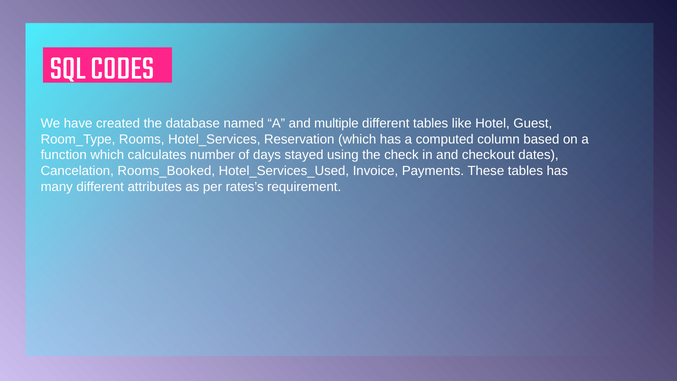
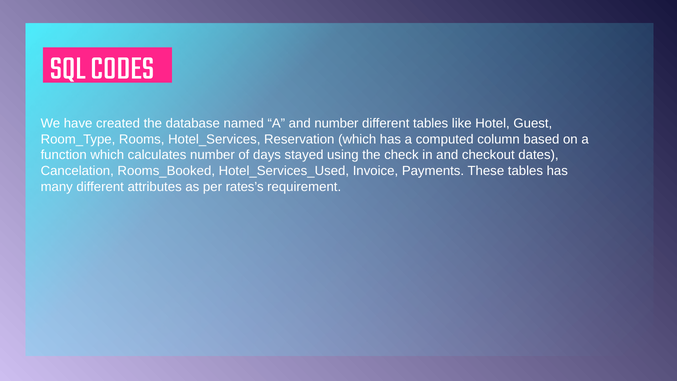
and multiple: multiple -> number (336, 123)
